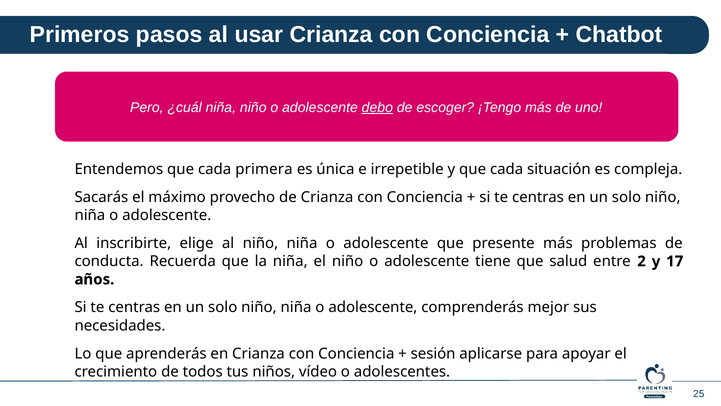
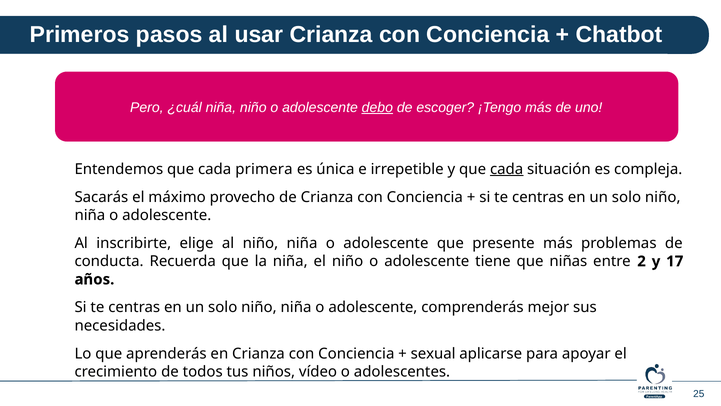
cada underline: none -> present (507, 169)
salud: salud -> niñas (568, 261)
sesión: sesión -> sexual (433, 353)
